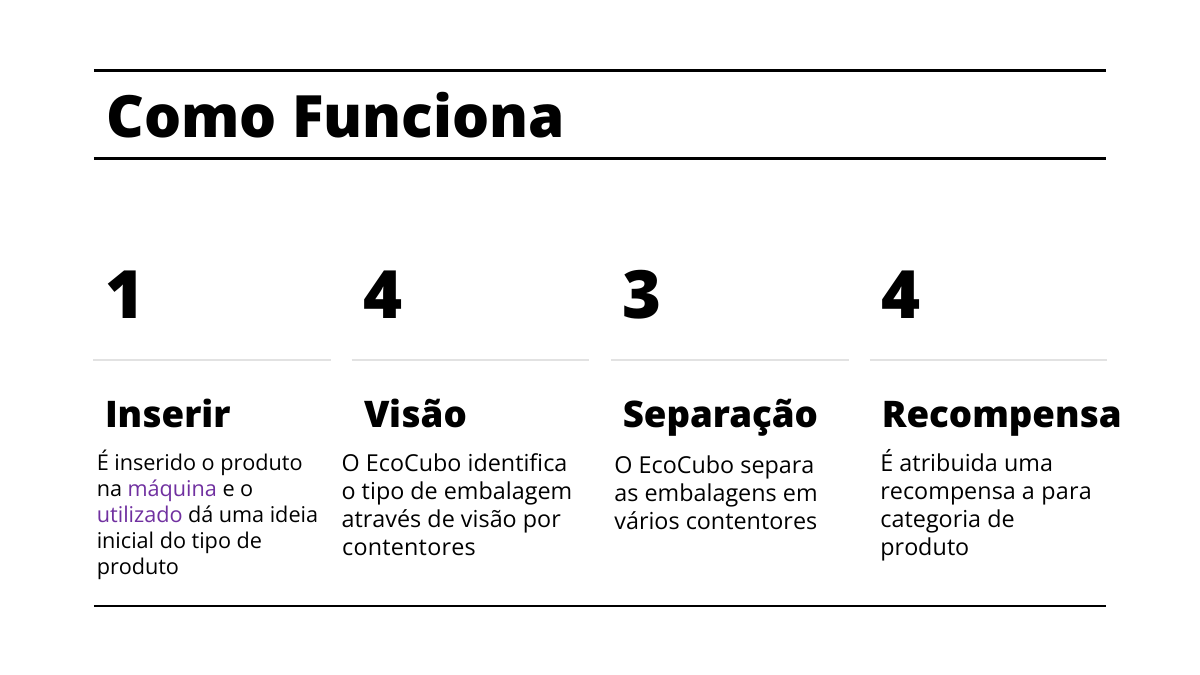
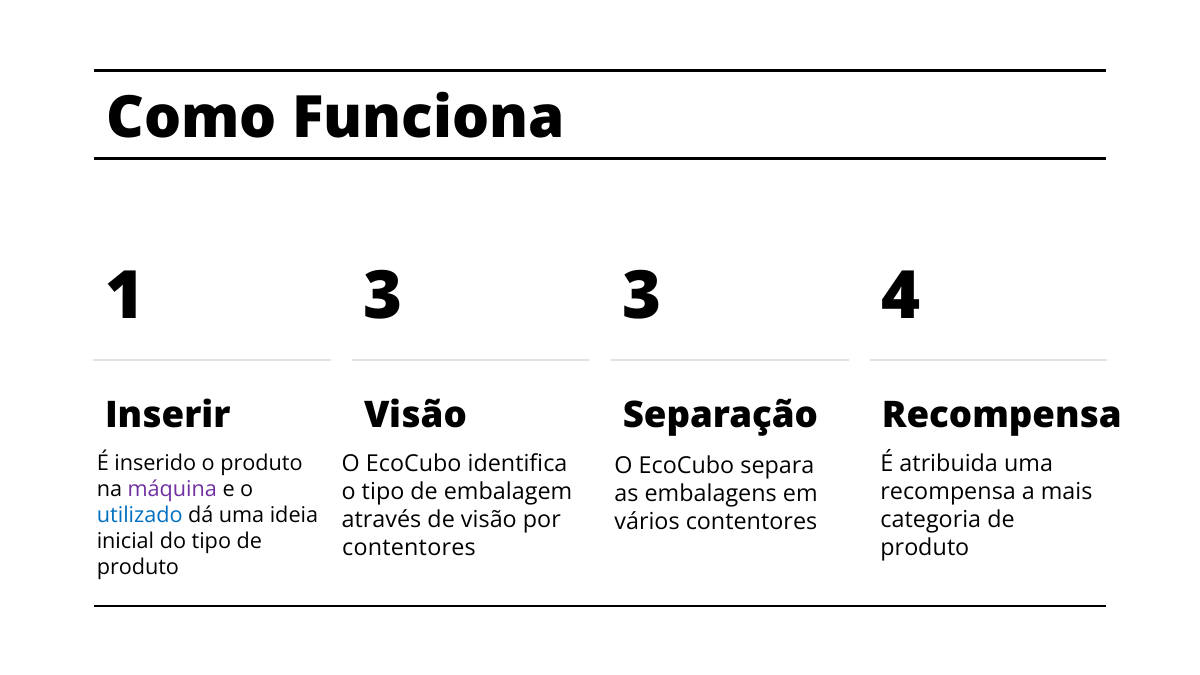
1 4: 4 -> 3 (383, 296)
para: para -> mais (1067, 492)
utilizado colour: purple -> blue (140, 515)
